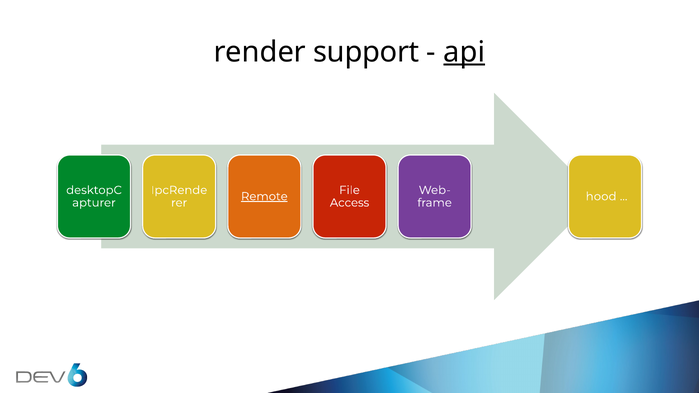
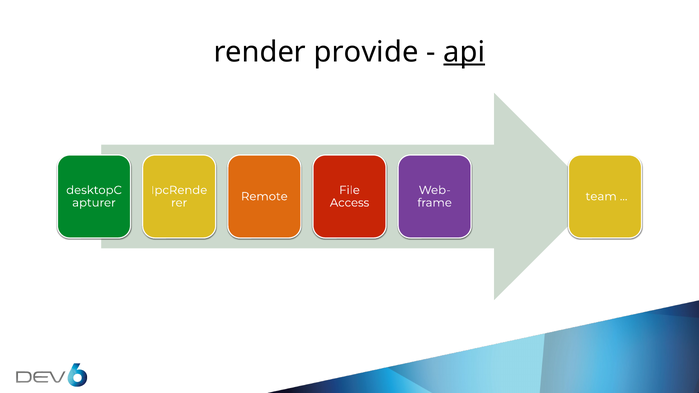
support: support -> provide (366, 52)
Remote underline: present -> none (264, 197)
hood: hood -> team (601, 197)
